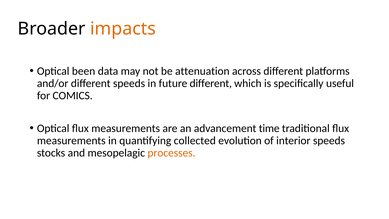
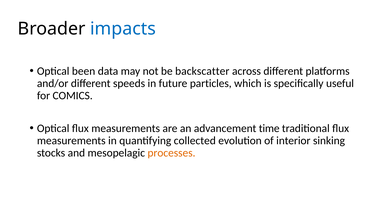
impacts colour: orange -> blue (123, 29)
attenuation: attenuation -> backscatter (202, 71)
future different: different -> particles (211, 83)
interior speeds: speeds -> sinking (329, 140)
